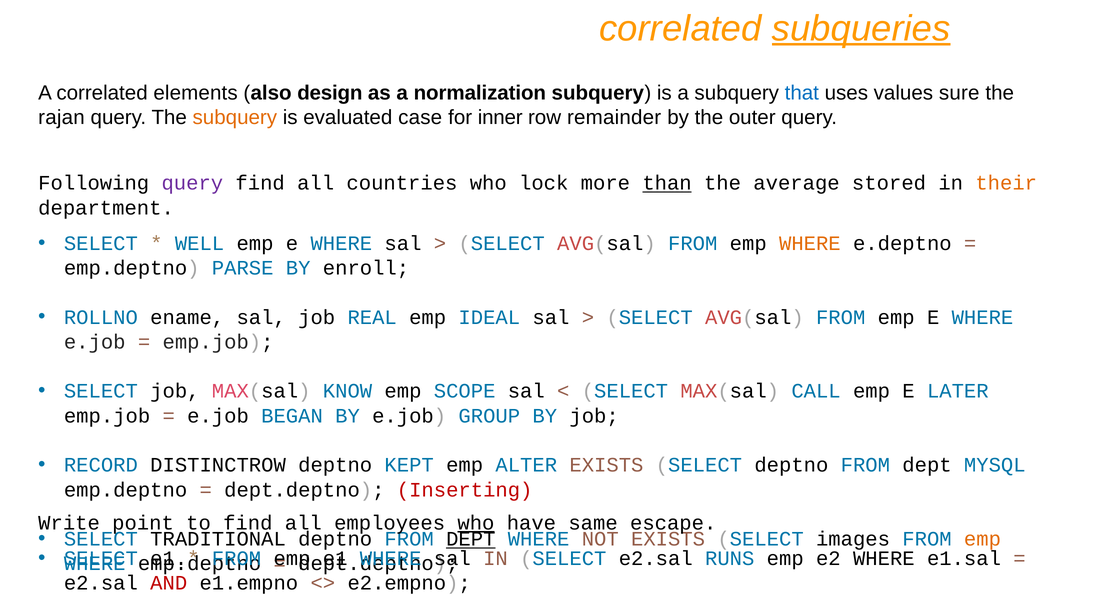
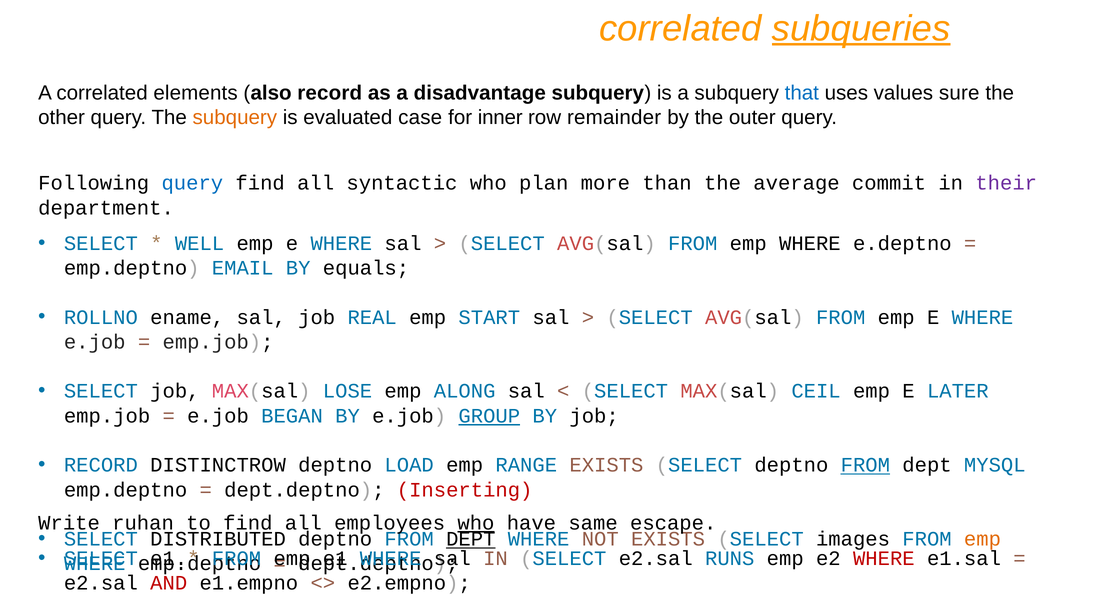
also design: design -> record (330, 93)
normalization: normalization -> disadvantage (480, 93)
rajan: rajan -> other (62, 118)
query colour: purple -> blue (192, 183)
countries: countries -> syntactic (402, 183)
lock: lock -> plan (544, 183)
than underline: present -> none (667, 183)
stored: stored -> commit (889, 183)
their colour: orange -> purple (1006, 183)
WHERE colour: orange -> black (810, 244)
PARSE: PARSE -> EMAIL (243, 268)
enroll: enroll -> equals (366, 268)
IDEAL: IDEAL -> START (489, 318)
KNOW: KNOW -> LOSE (348, 392)
SCOPE: SCOPE -> ALONG (465, 392)
CALL: CALL -> CEIL (816, 392)
GROUP underline: none -> present (489, 416)
KEPT: KEPT -> LOAD (409, 466)
ALTER: ALTER -> RANGE (526, 466)
FROM underline: none -> present (865, 466)
point: point -> ruhan (143, 523)
TRADITIONAL: TRADITIONAL -> DISTRIBUTED (218, 539)
WHERE colour: black -> red (884, 559)
